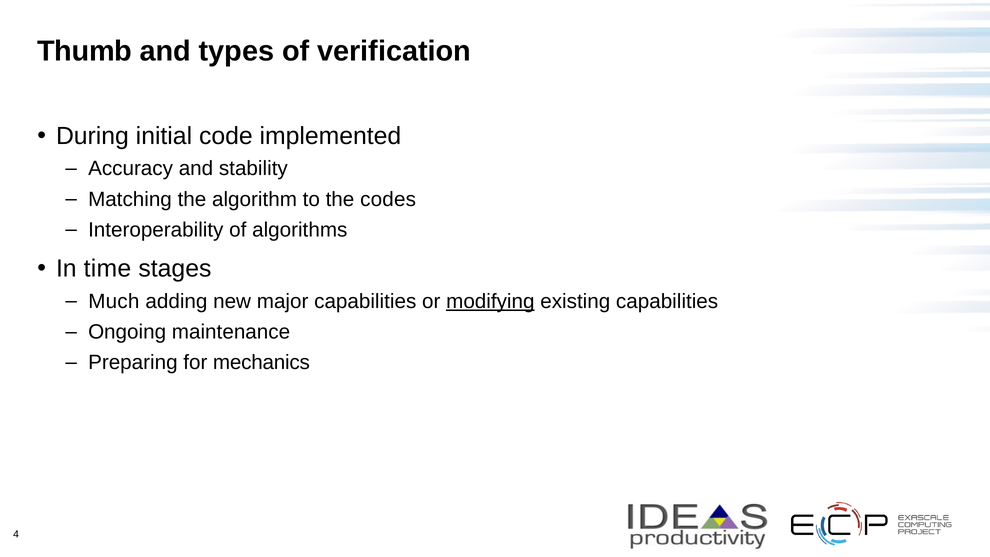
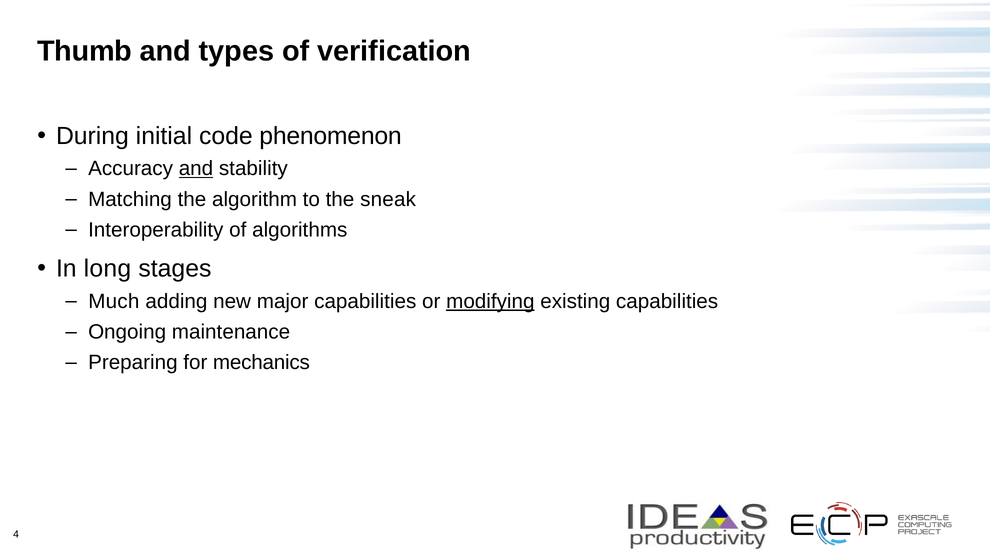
implemented: implemented -> phenomenon (331, 136)
and underline: none -> present (196, 169)
codes: codes -> sneak (388, 199)
time: time -> long (107, 269)
